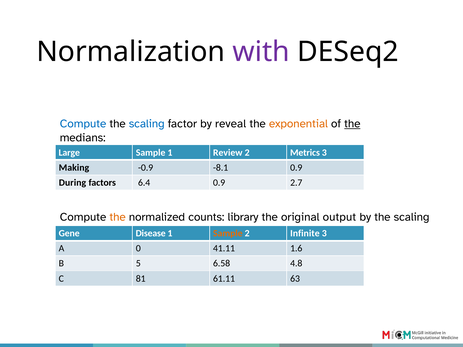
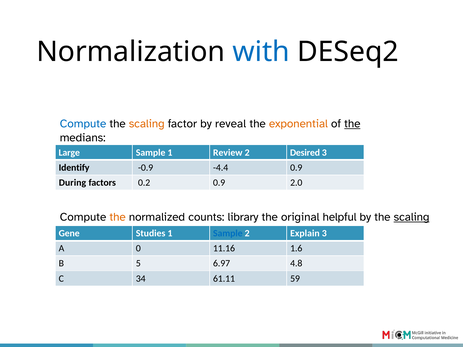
with colour: purple -> blue (261, 52)
scaling colour: blue -> orange (147, 124)
Metrics: Metrics -> Desired (305, 153)
Making: Making -> Identify (74, 168)
-8.1: -8.1 -> -4.4 (221, 168)
6.4: 6.4 -> 0.2 (144, 183)
2.7: 2.7 -> 2.0 (296, 183)
output: output -> helpful (340, 217)
scaling underline: none -> present (412, 217)
Disease: Disease -> Studies (151, 234)
Sample colour: orange -> blue (228, 234)
Infinite: Infinite -> Explain (305, 234)
41.11: 41.11 -> 11.16 (224, 249)
6.58: 6.58 -> 6.97 (222, 264)
81: 81 -> 34 (141, 279)
63: 63 -> 59 (295, 279)
